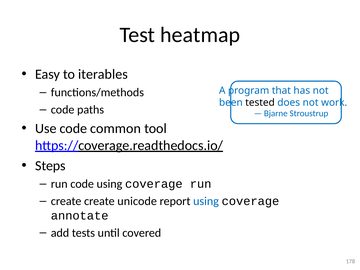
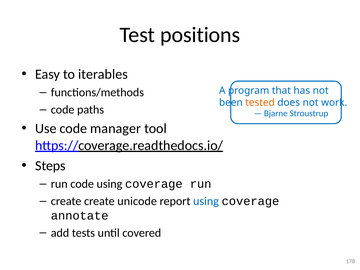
heatmap: heatmap -> positions (200, 35)
tested colour: black -> orange (260, 103)
common: common -> manager (116, 129)
